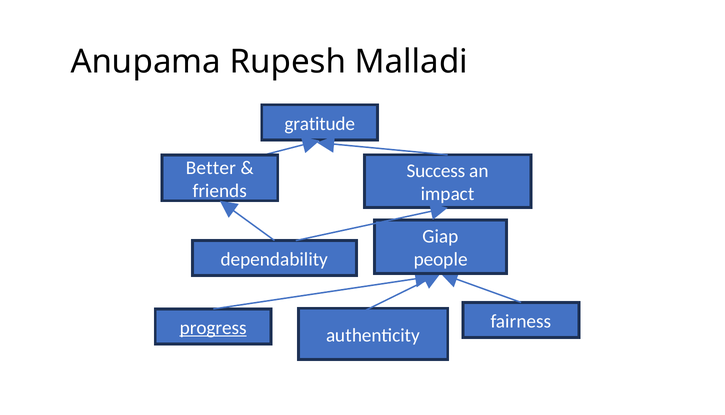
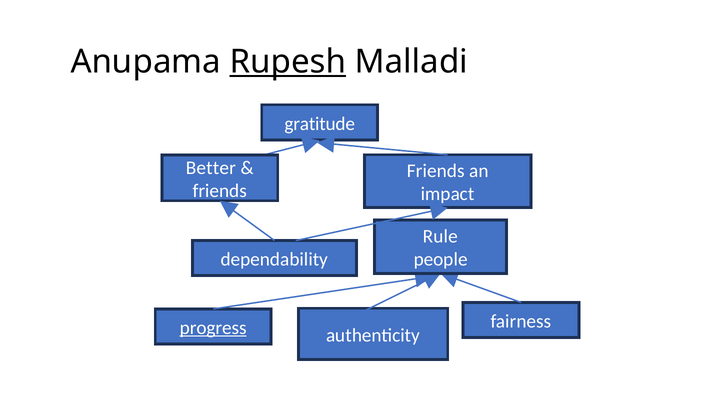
Rupesh underline: none -> present (288, 62)
Success: Success -> Friends (436, 171)
Giap: Giap -> Rule (440, 236)
